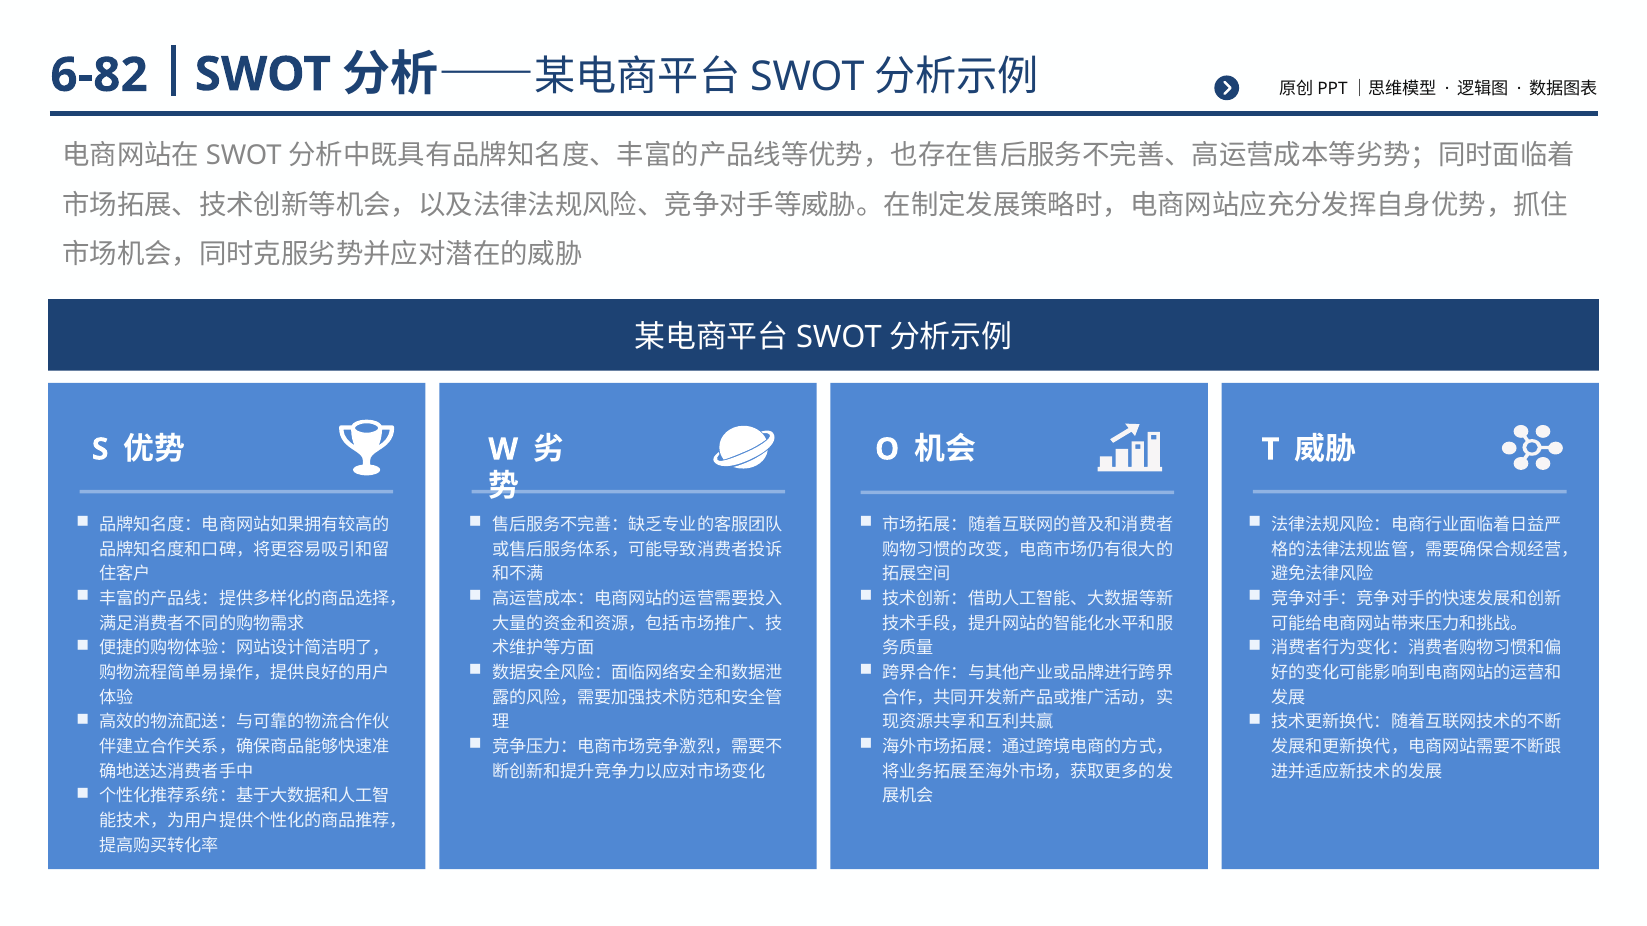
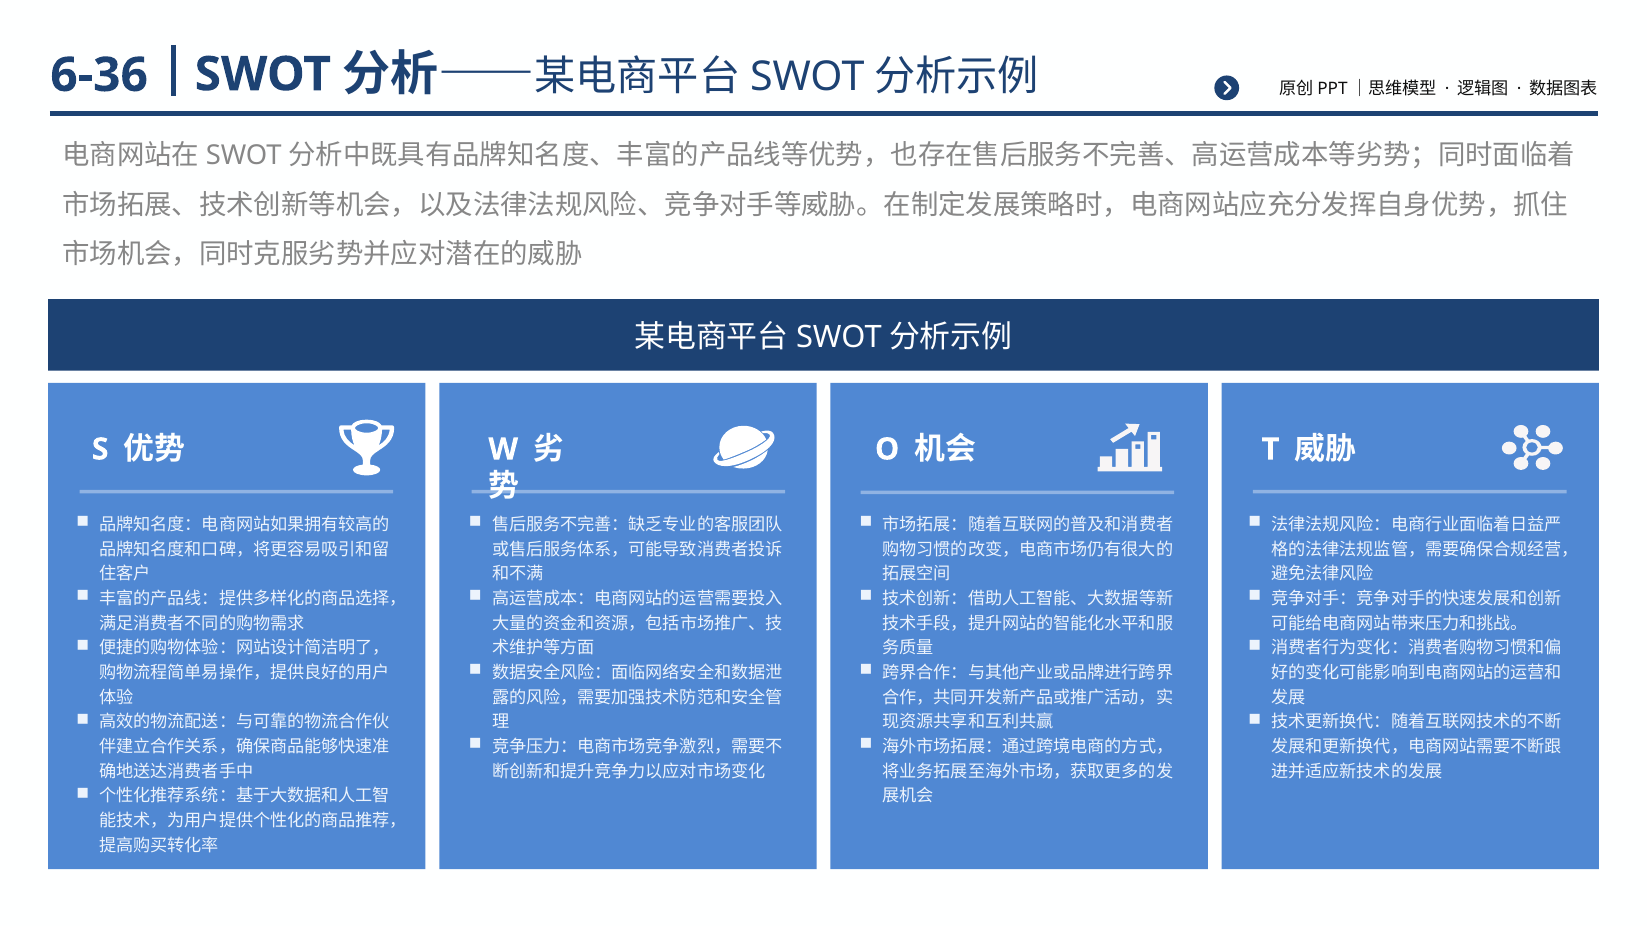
6-82: 6-82 -> 6-36 (99, 75)
